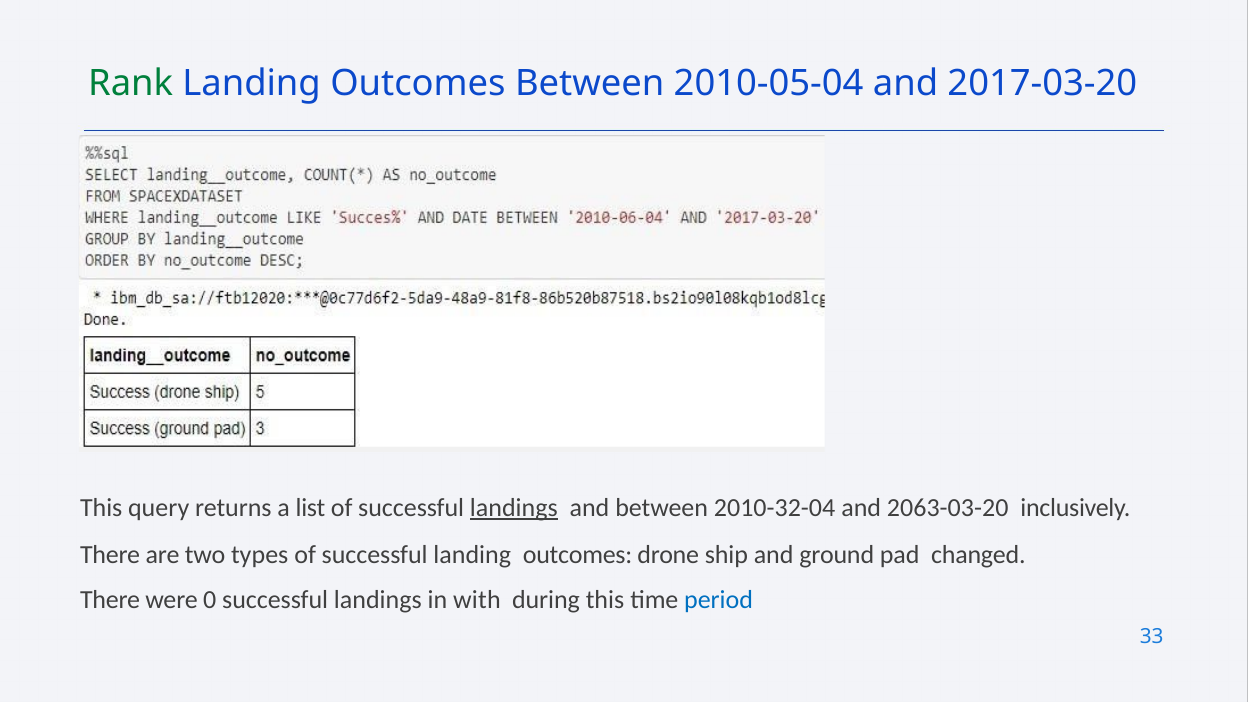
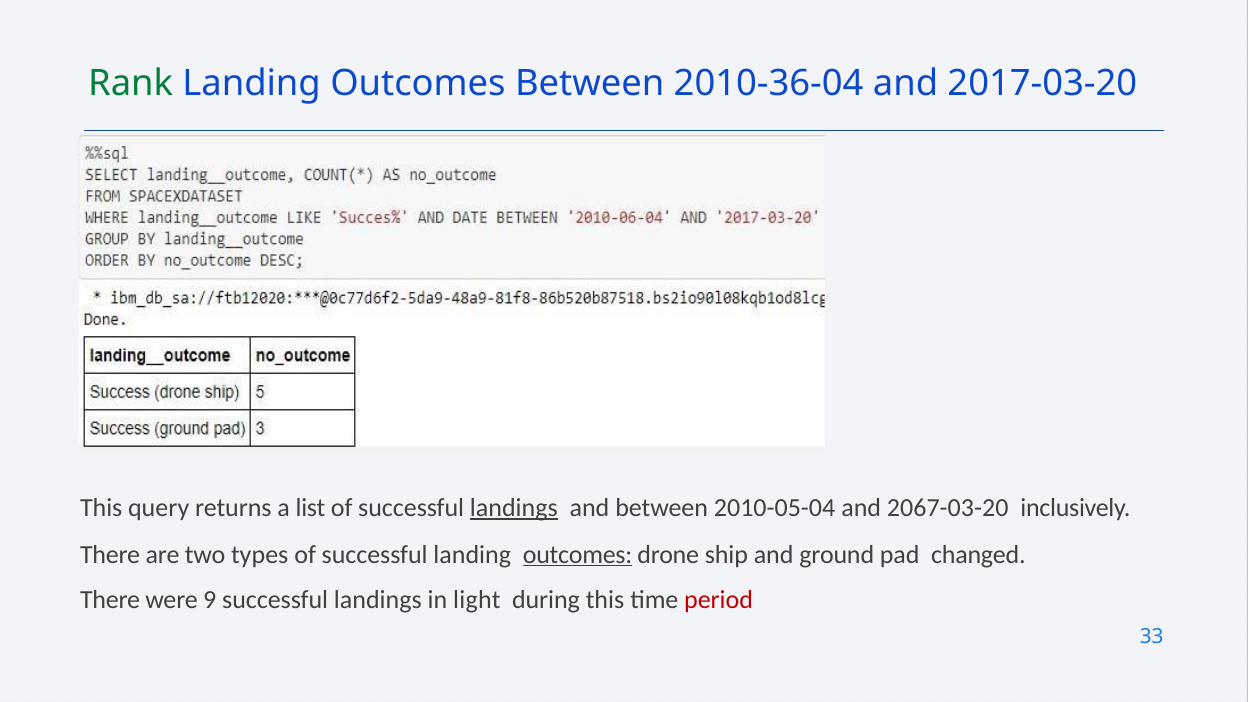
2010-05-04: 2010-05-04 -> 2010-36-04 (769, 83)
2010-32-04: 2010-32-04 -> 2010-05-04 (775, 508)
2063-03-20: 2063-03-20 -> 2067-03-20 (948, 508)
outcomes underline: none -> present (578, 554)
0: 0 -> 9 (210, 600)
with: with -> light (477, 600)
period colour: blue -> red (719, 600)
